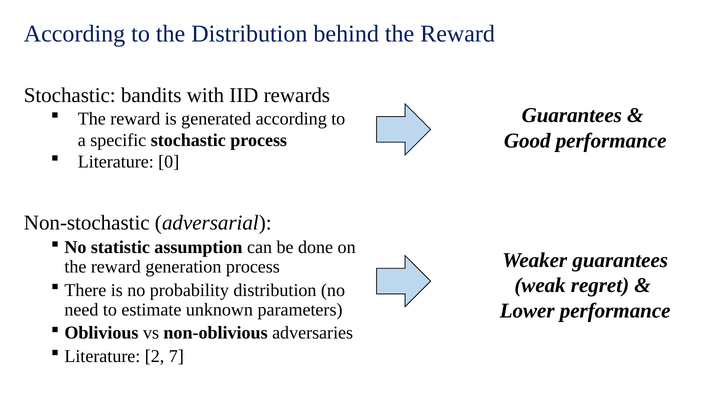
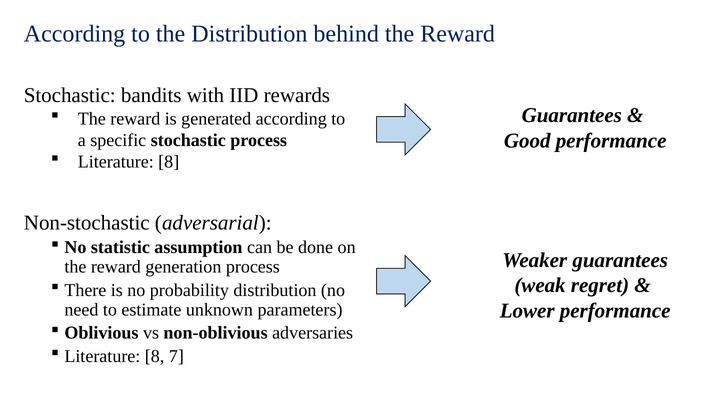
0: 0 -> 8 (169, 162)
2: 2 -> 8 (155, 356)
